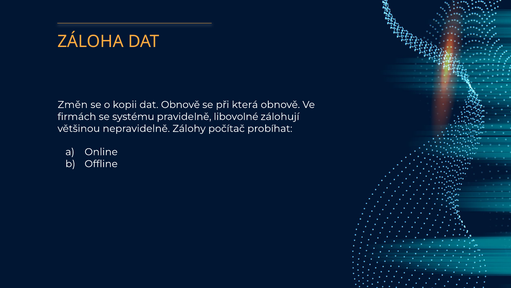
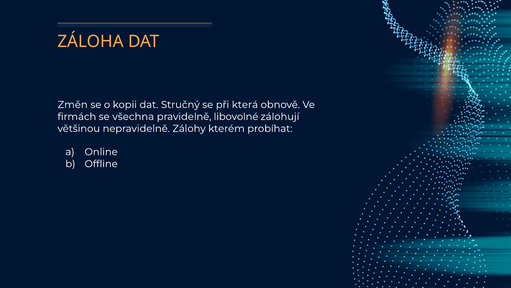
dat Obnově: Obnově -> Stručný (180, 104)
systému: systému -> všechna (133, 116)
počítač: počítač -> kterém (226, 128)
